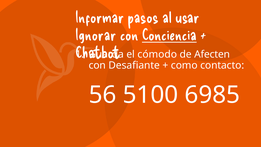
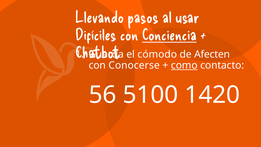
Informar: Informar -> Llevando (100, 17)
Ignorar: Ignorar -> Difíciles (96, 35)
Desafiante: Desafiante -> Conocerse (134, 65)
como underline: none -> present (184, 65)
6985: 6985 -> 1420 (212, 95)
